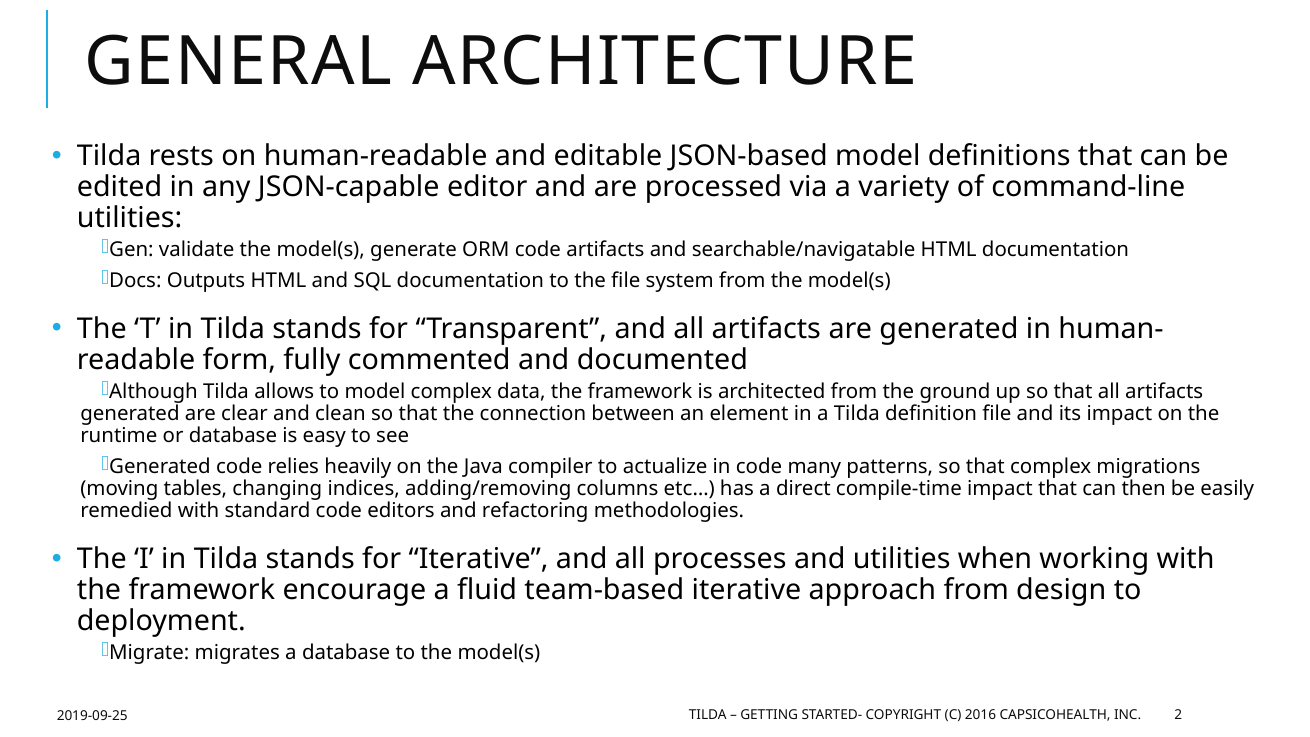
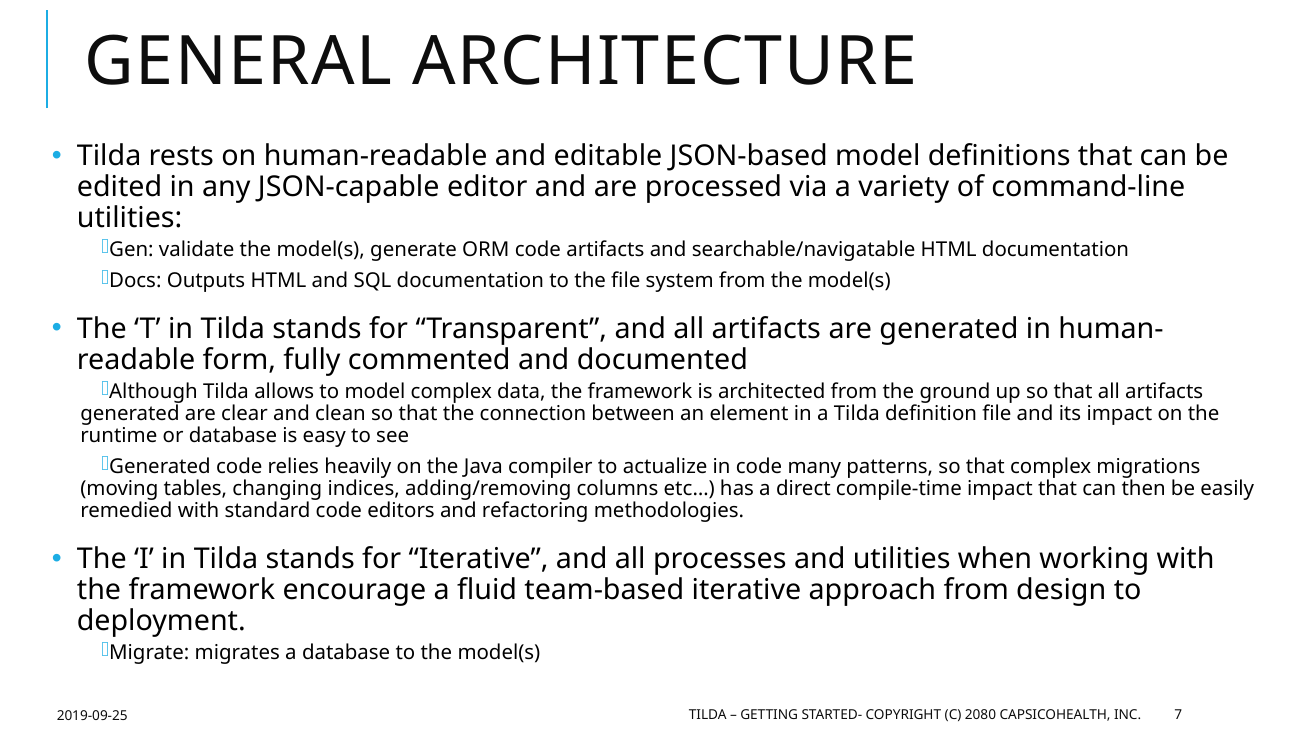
2016: 2016 -> 2080 (980, 715)
2: 2 -> 7 (1178, 715)
